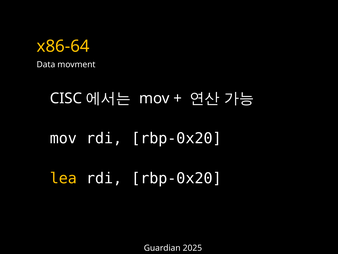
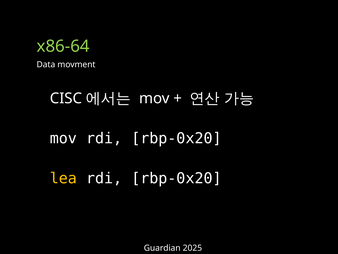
x86-64 colour: yellow -> light green (63, 46)
